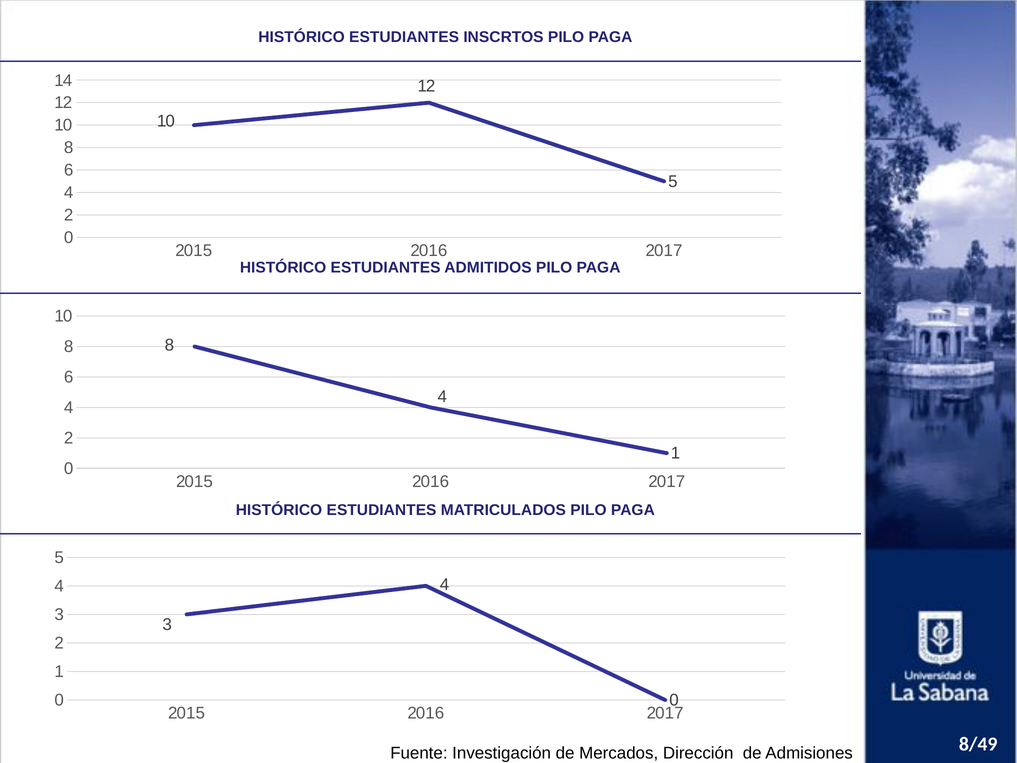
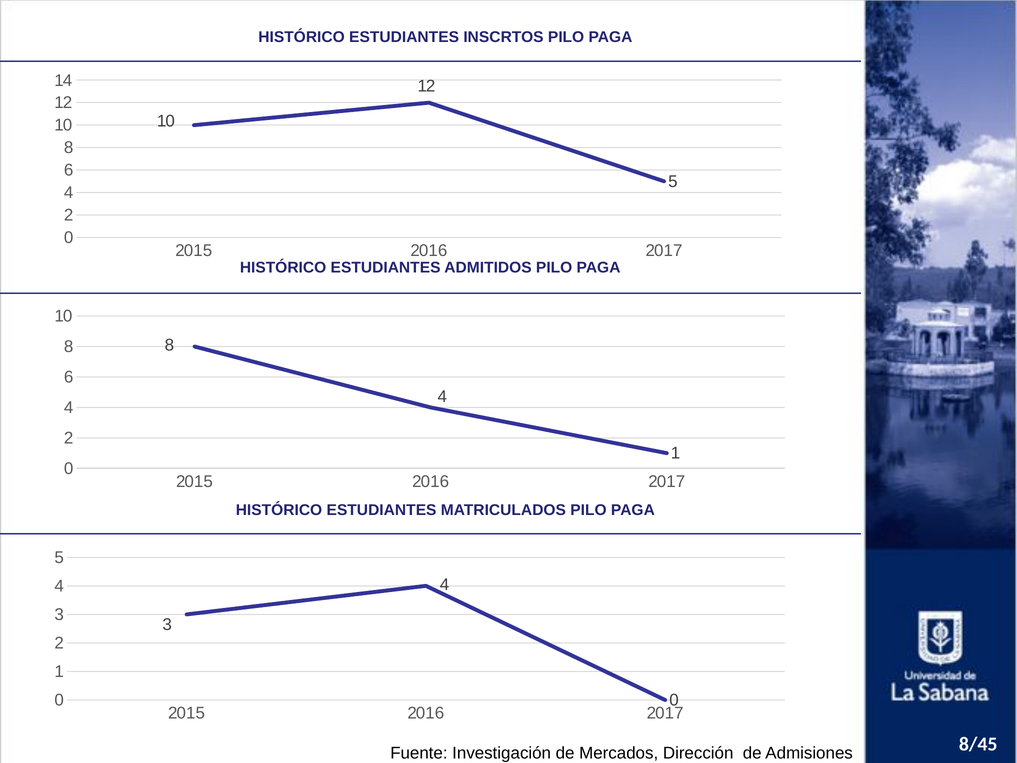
8/49: 8/49 -> 8/45 (978, 744)
